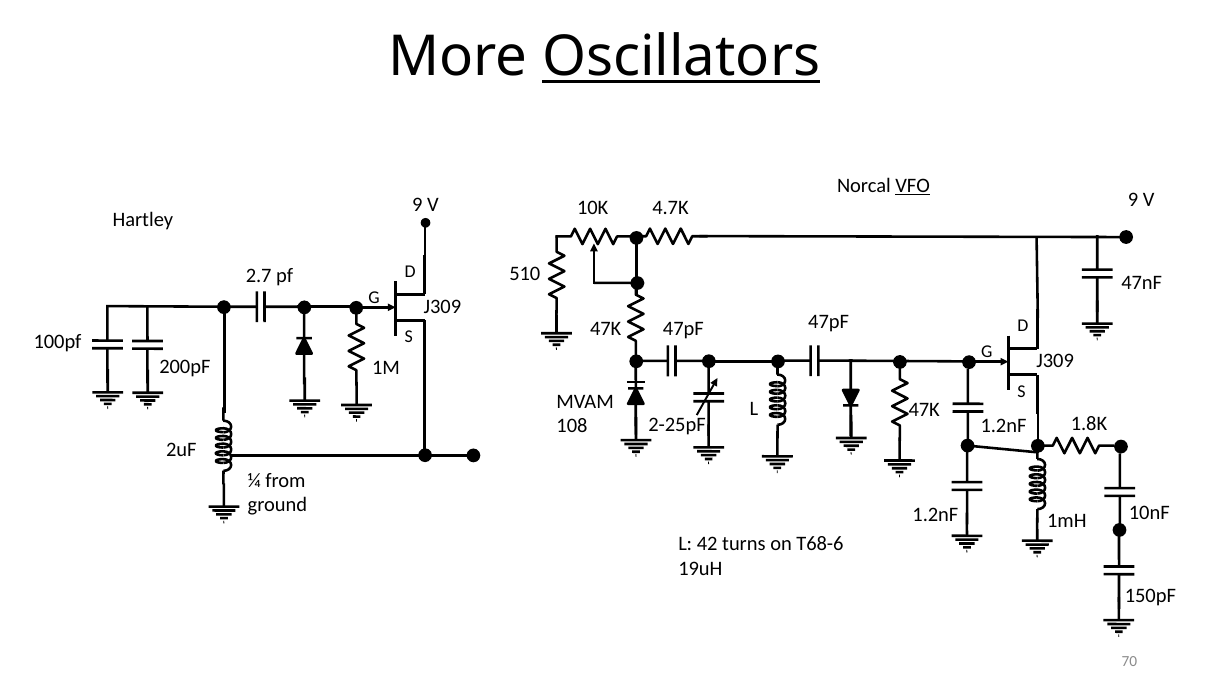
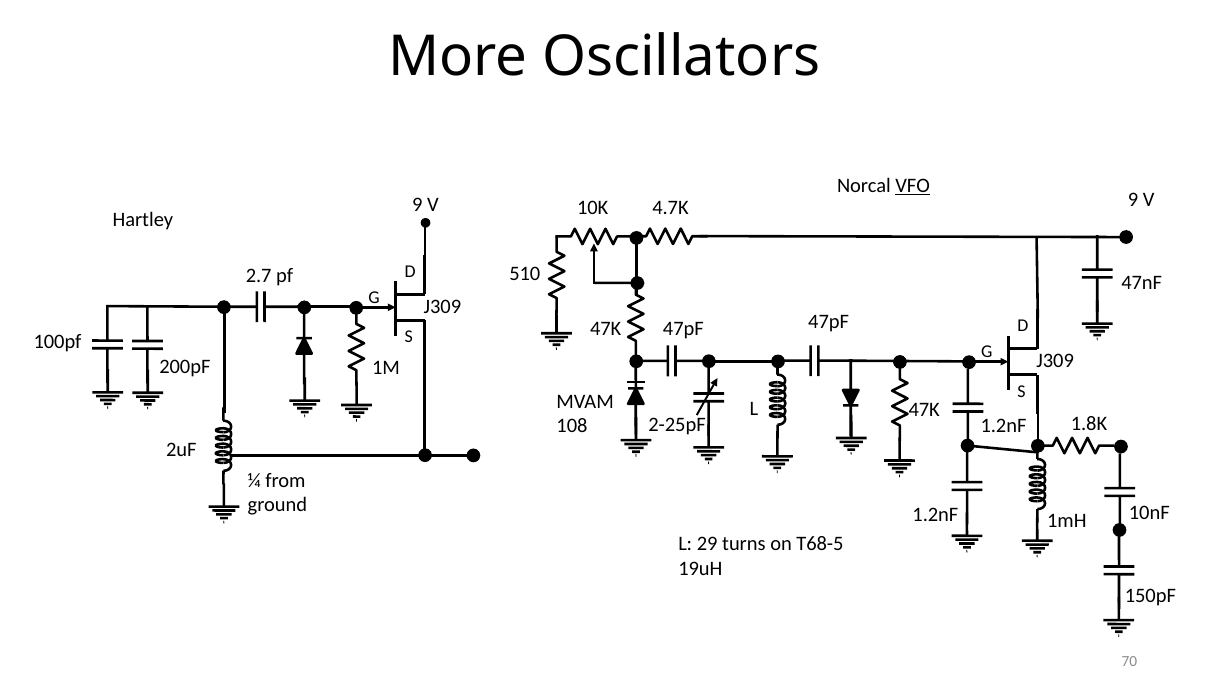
Oscillators underline: present -> none (681, 57)
42: 42 -> 29 (707, 543)
T68-6: T68-6 -> T68-5 (820, 543)
